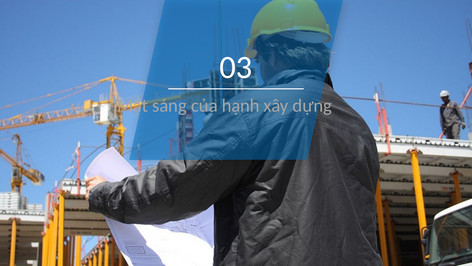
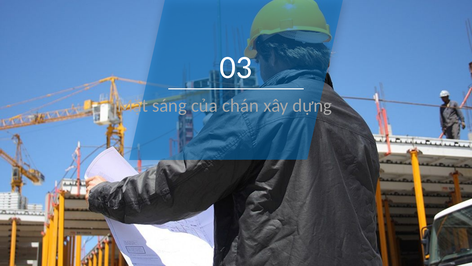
hạnh: hạnh -> chán (241, 106)
